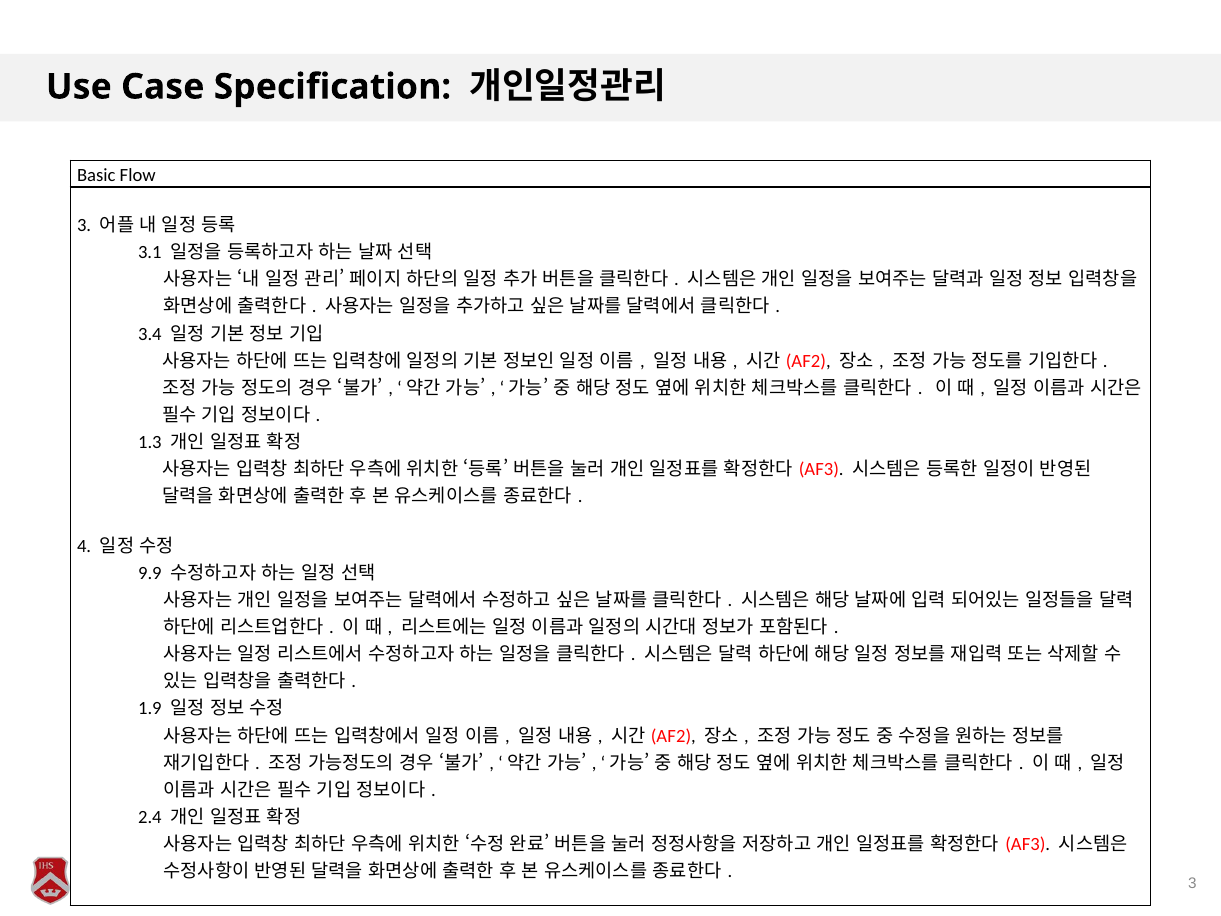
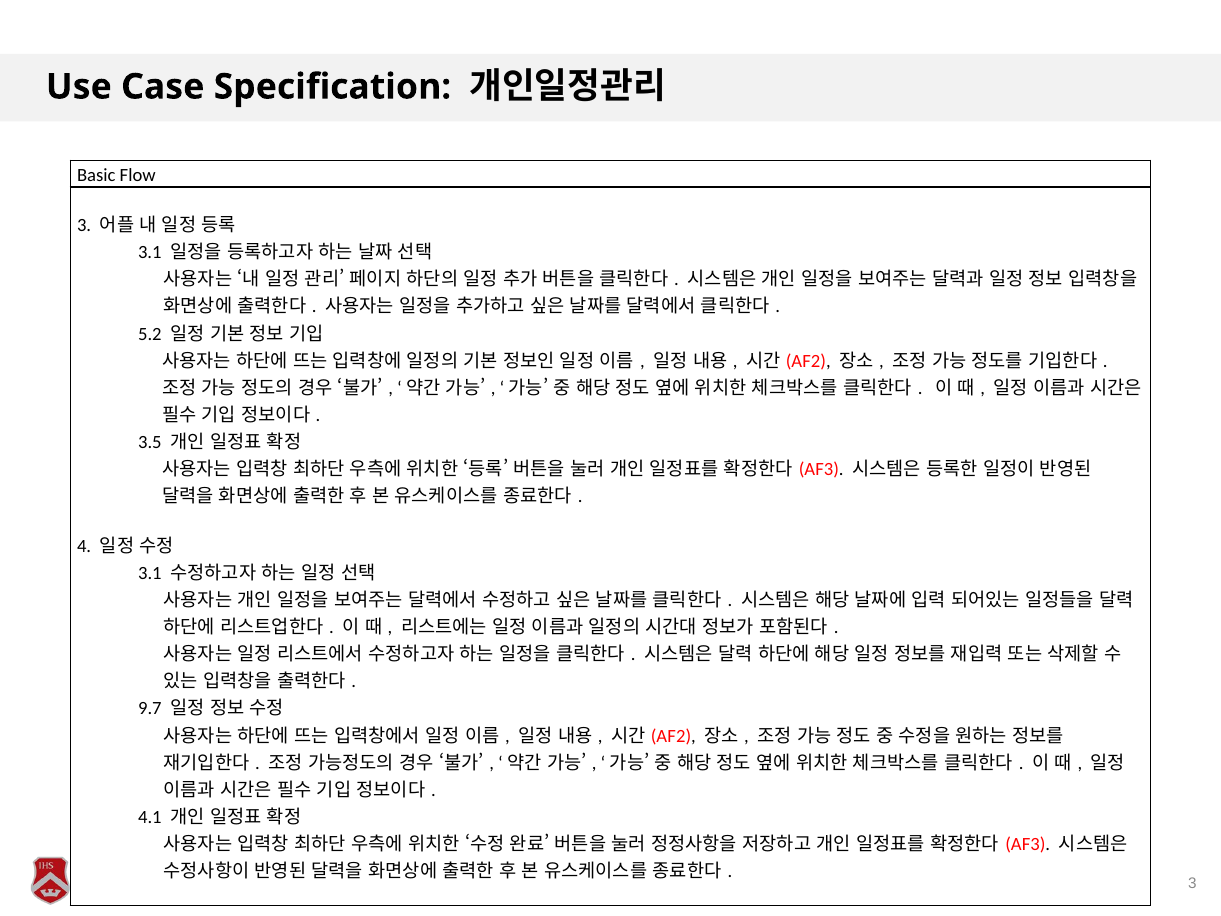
3.4: 3.4 -> 5.2 (150, 334)
1.3: 1.3 -> 3.5 (150, 442)
9.9: 9.9 -> 3.1 (150, 573)
1.9: 1.9 -> 9.7 (150, 709)
2.4: 2.4 -> 4.1 (150, 817)
